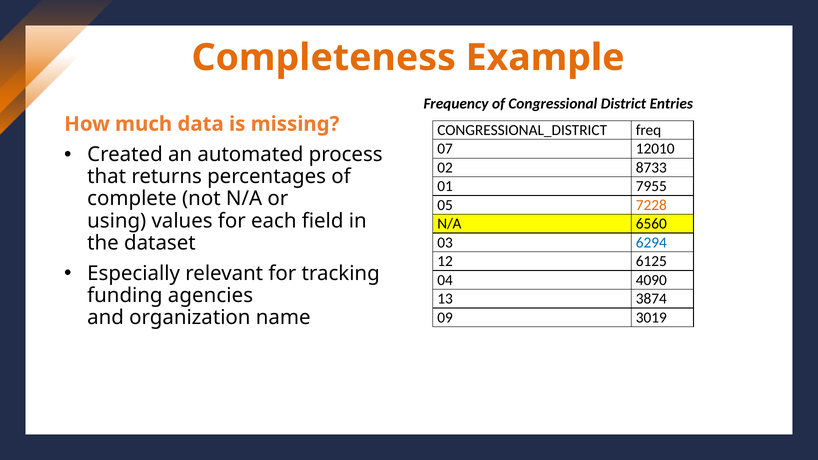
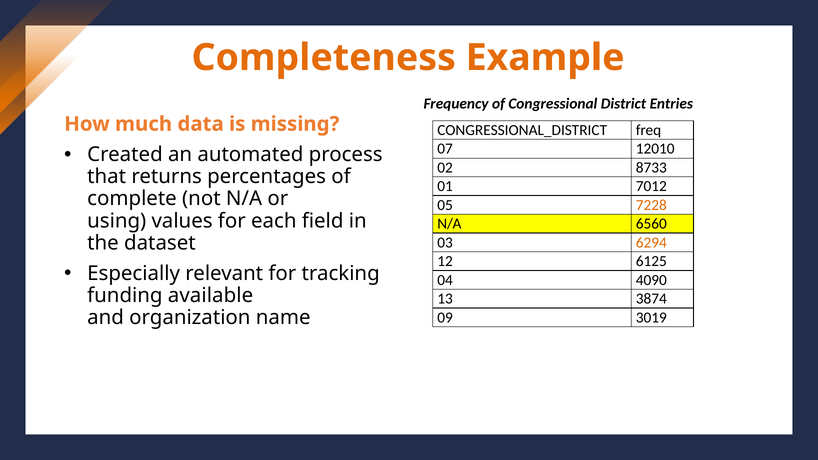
7955: 7955 -> 7012 (651, 186)
6294 colour: blue -> orange (651, 243)
agencies: agencies -> available (211, 296)
